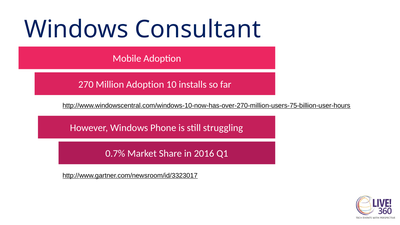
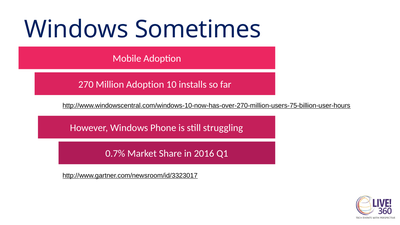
Consultant: Consultant -> Sometimes (198, 29)
